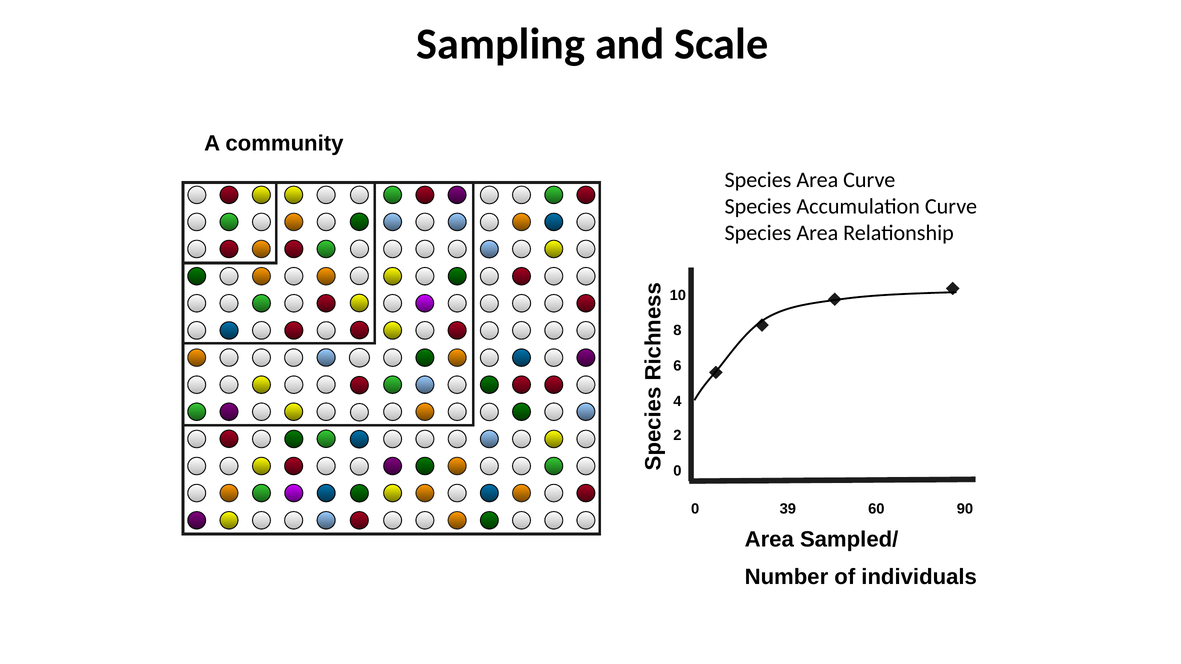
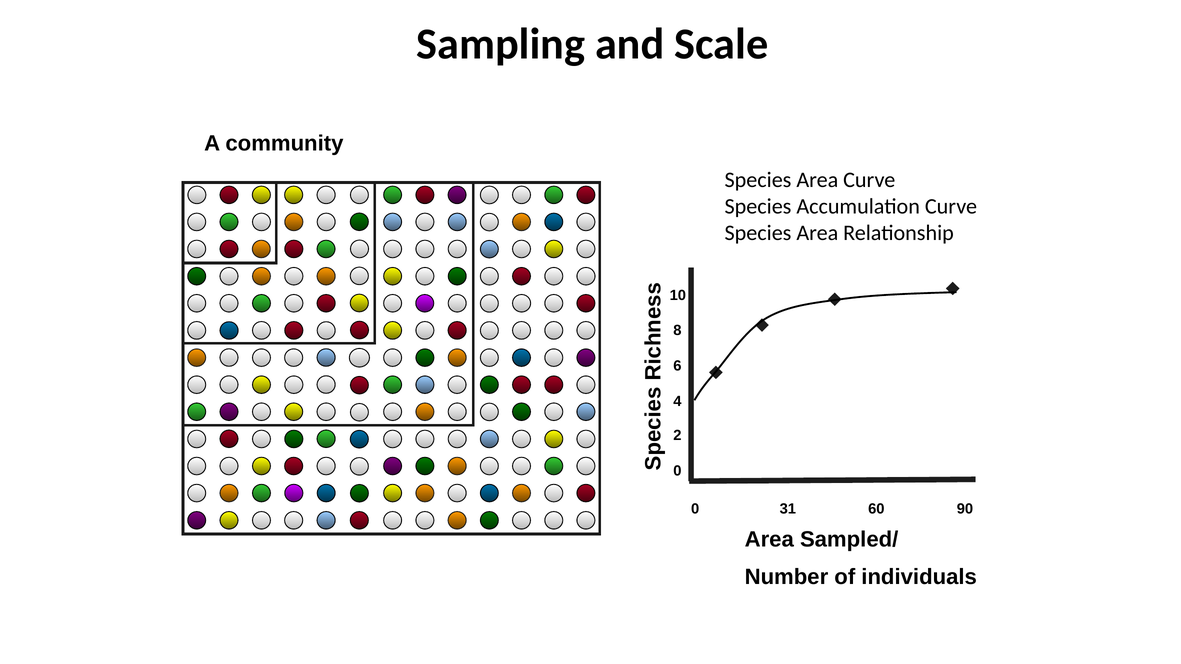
39: 39 -> 31 (788, 509)
